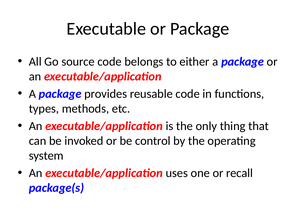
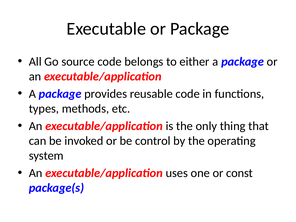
recall: recall -> const (240, 173)
